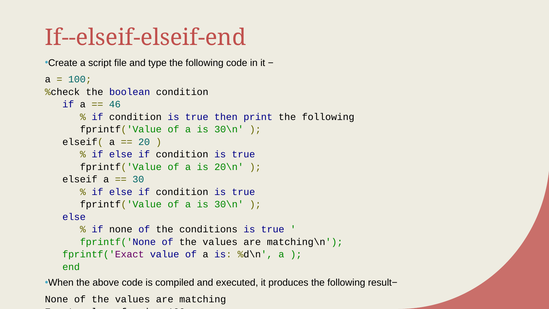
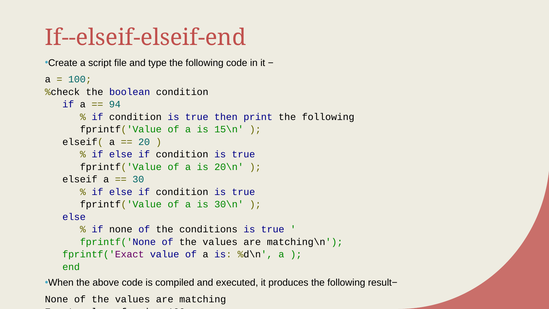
46: 46 -> 94 (115, 104)
30\n: 30\n -> 15\n (229, 129)
